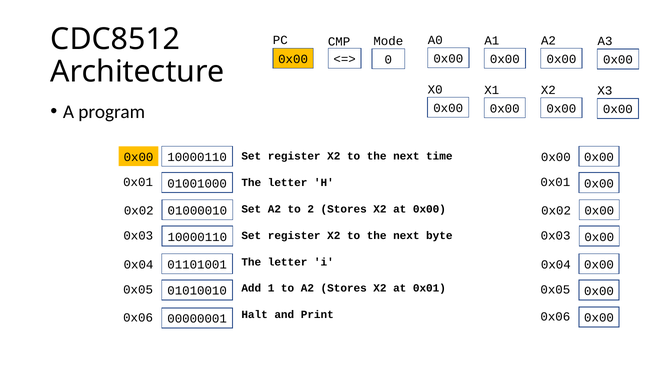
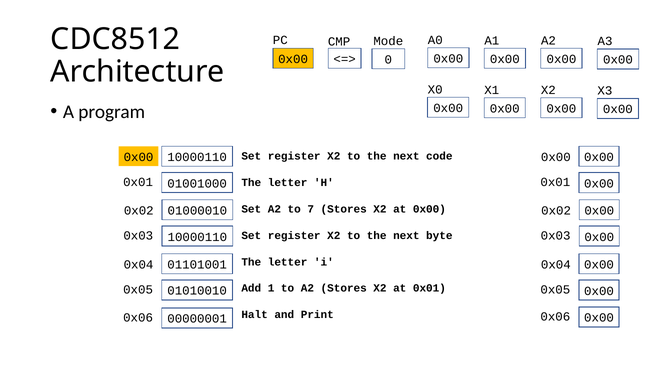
time: time -> code (439, 156)
2: 2 -> 7 (311, 209)
